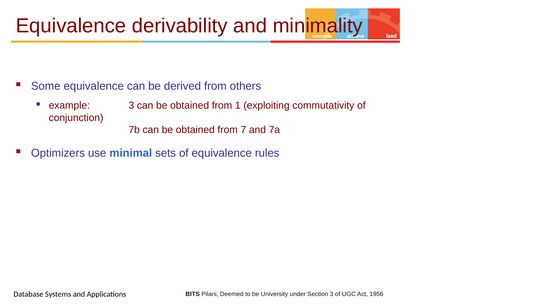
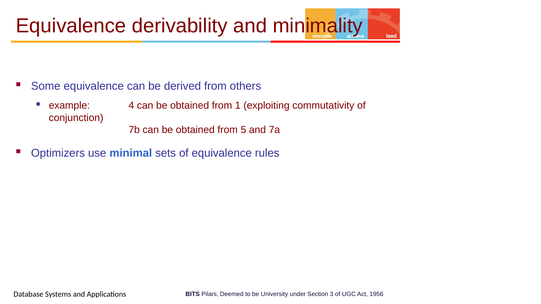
example 3: 3 -> 4 (131, 106)
7: 7 -> 5 (243, 130)
